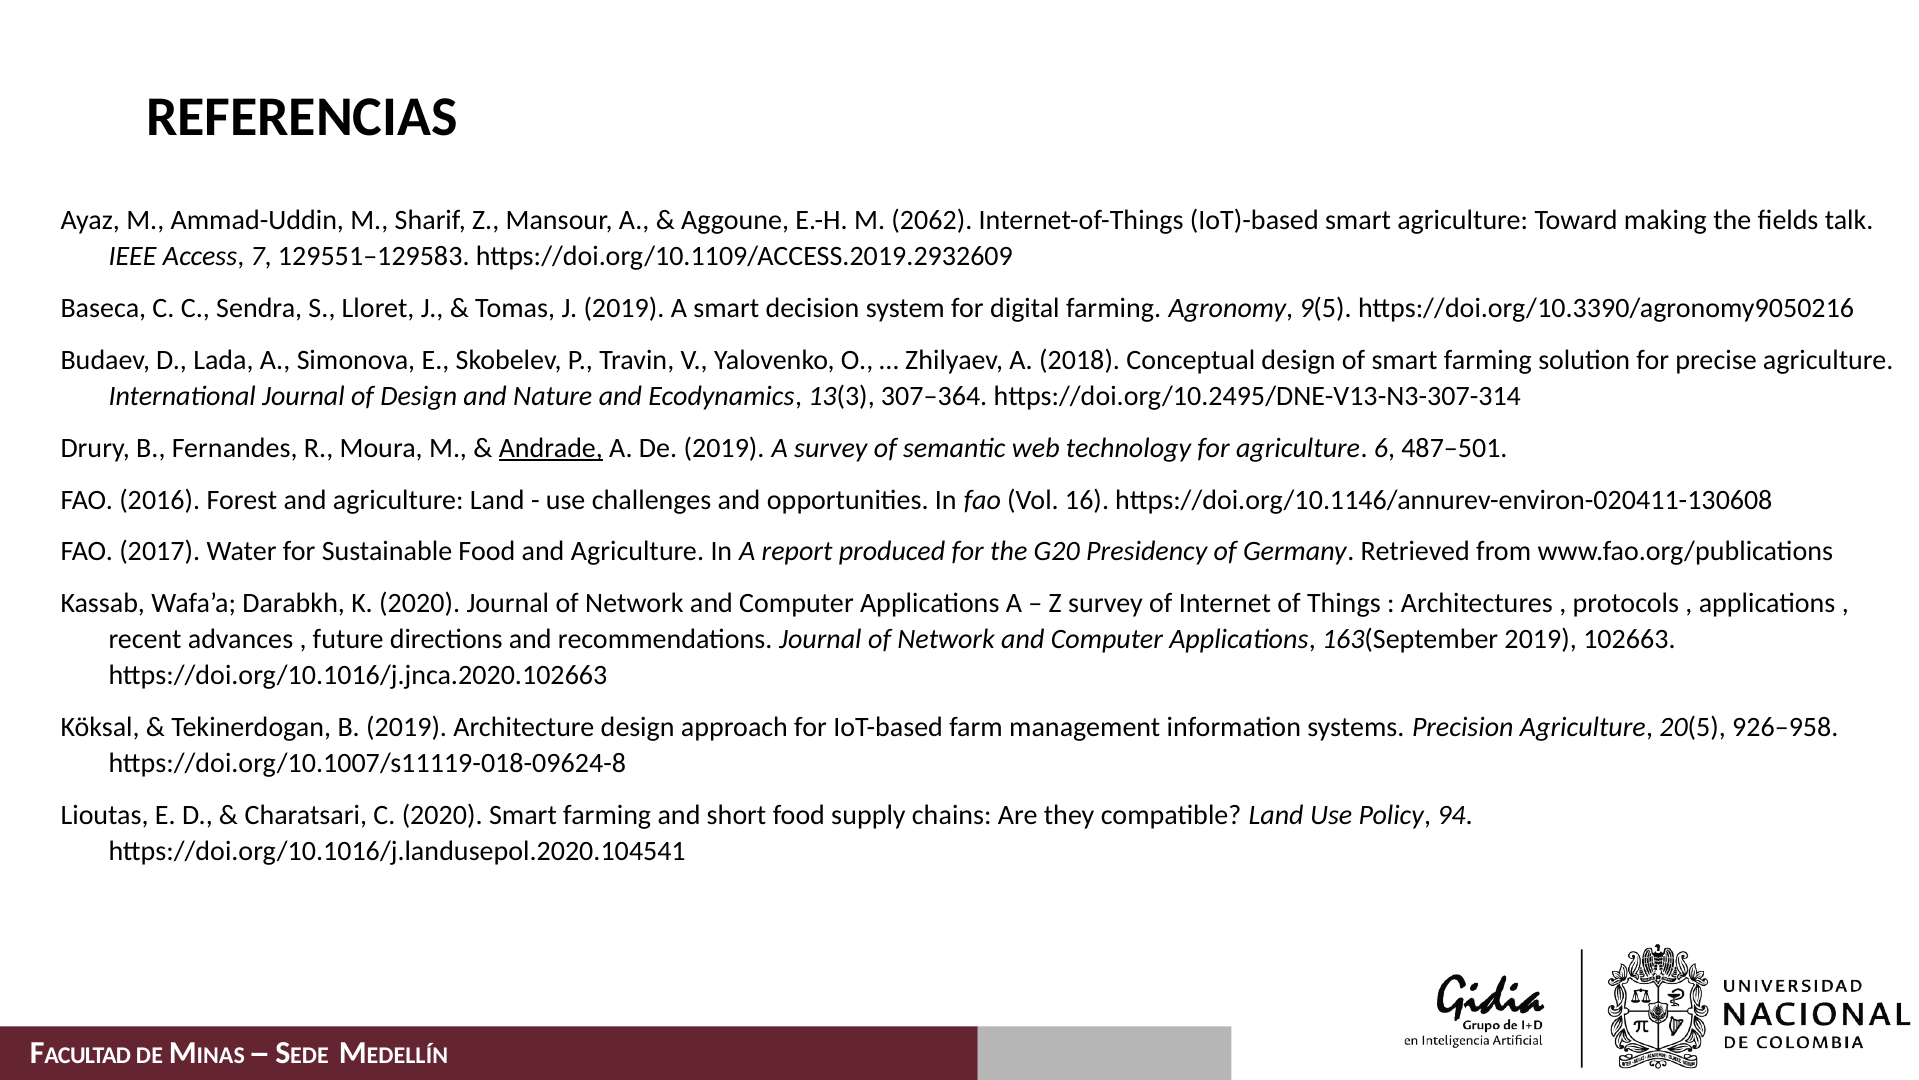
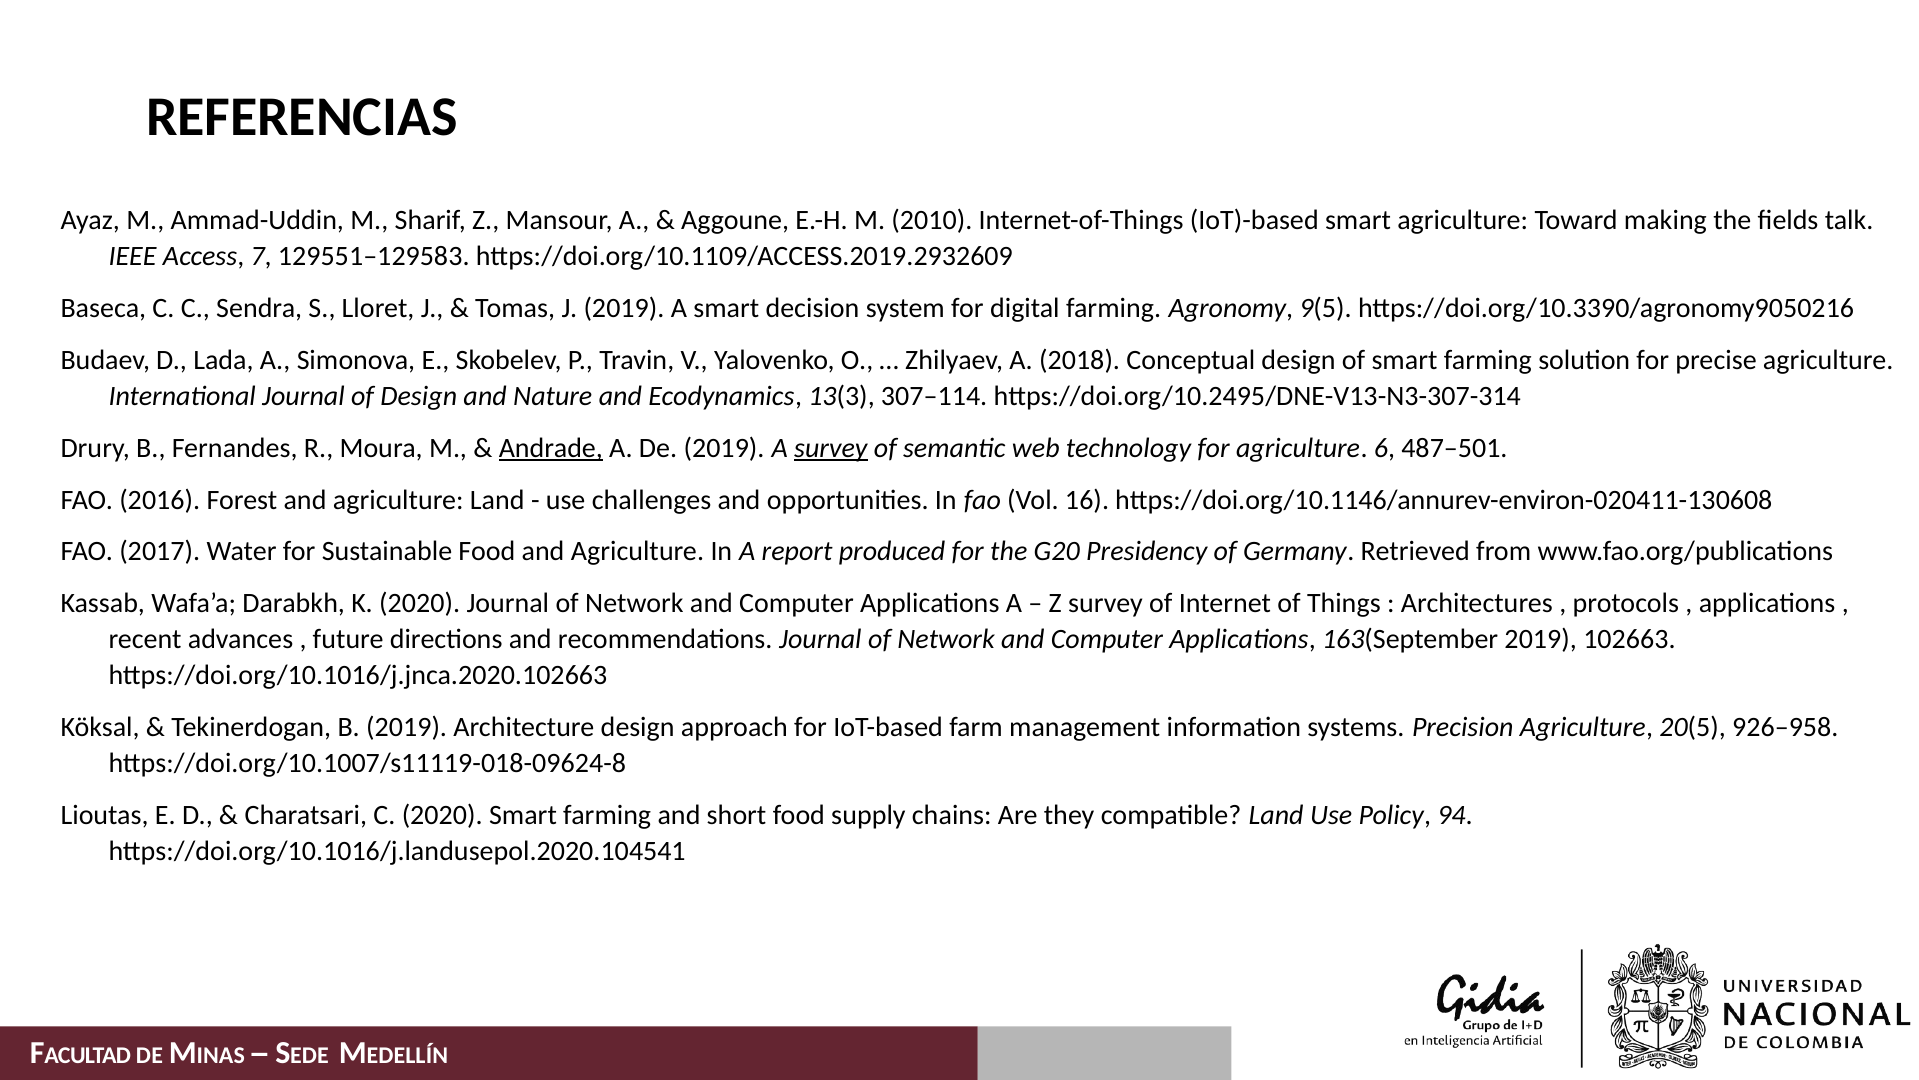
2062: 2062 -> 2010 (932, 220)
307–364: 307–364 -> 307–114 (934, 396)
survey underline: none -> present (831, 448)
